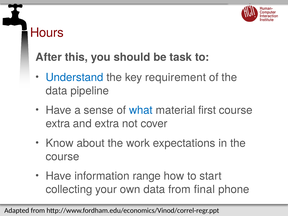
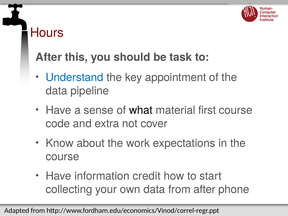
requirement: requirement -> appointment (176, 77)
what colour: blue -> black (141, 110)
extra: extra -> code (58, 124)
range: range -> credit (147, 176)
from final: final -> after (205, 189)
